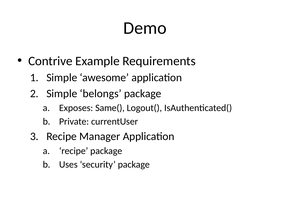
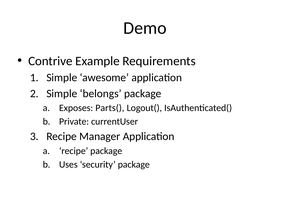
Same(: Same( -> Parts( (110, 108)
